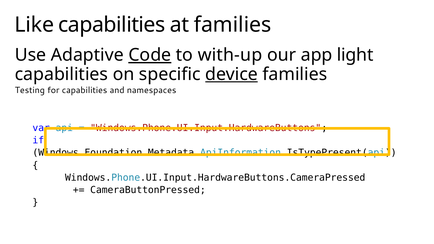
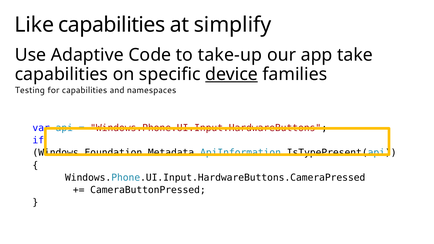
at families: families -> simplify (233, 25)
Code underline: present -> none (150, 55)
with-up: with-up -> take-up (230, 55)
light: light -> take (355, 55)
